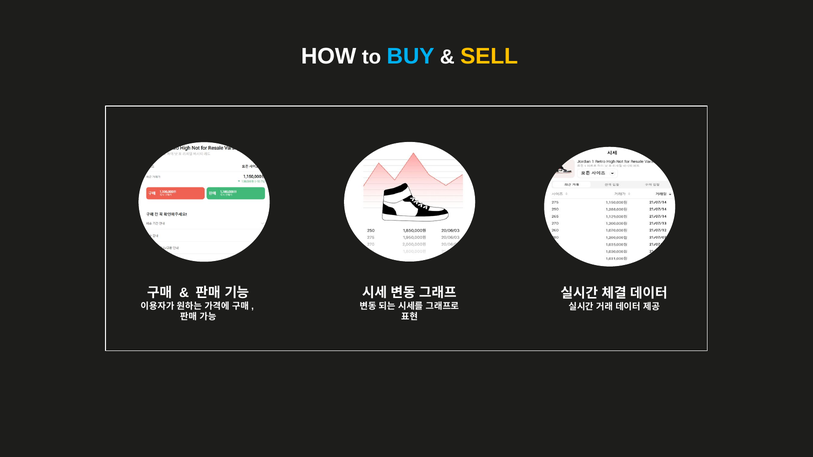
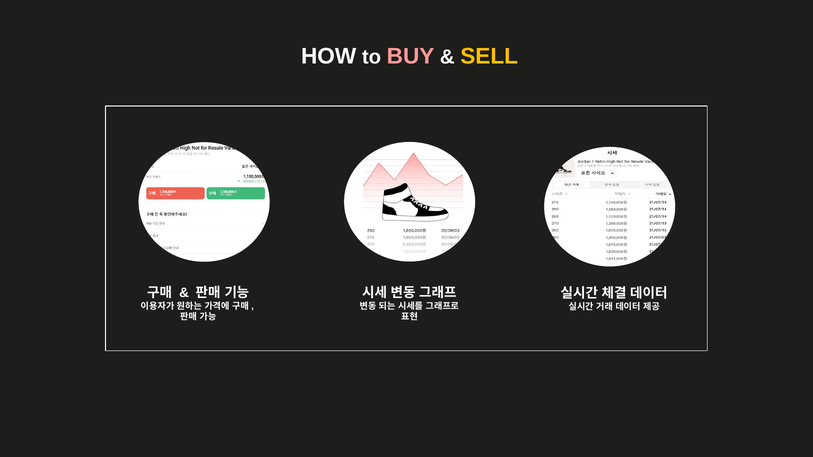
BUY colour: light blue -> pink (411, 56)
